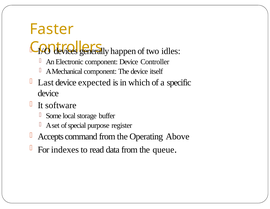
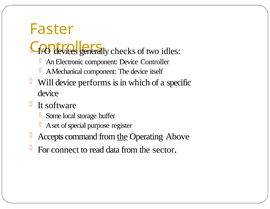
happen: happen -> checks (123, 51)
Last: Last -> Will (46, 82)
expected: expected -> performs (94, 82)
the underline: none -> present (122, 136)
indexes: indexes -> connect (65, 149)
queue: queue -> sector (163, 149)
